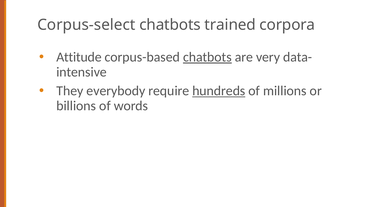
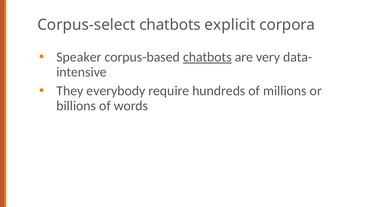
trained: trained -> explicit (230, 25)
Attitude: Attitude -> Speaker (79, 57)
hundreds underline: present -> none (219, 91)
